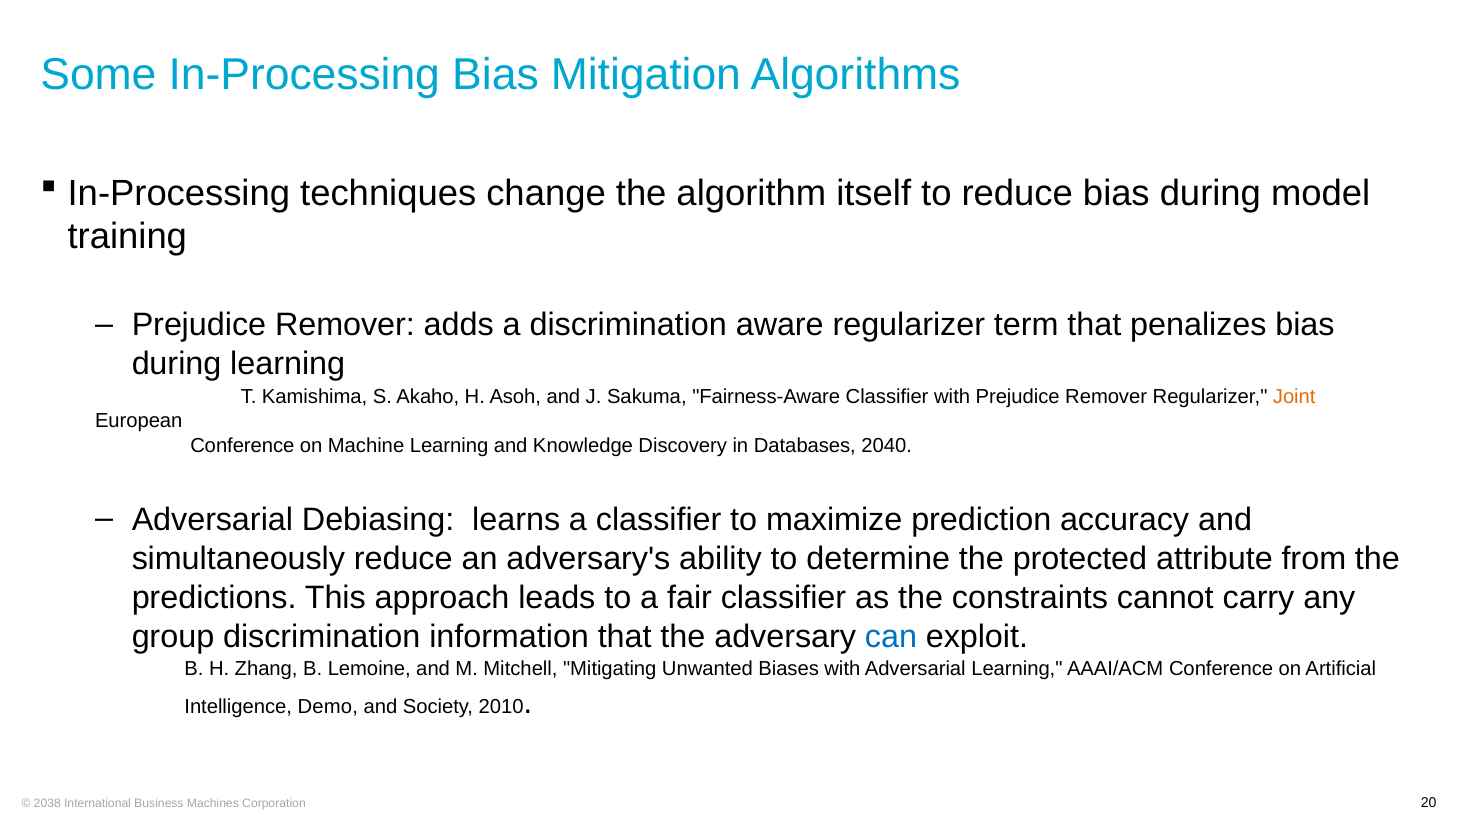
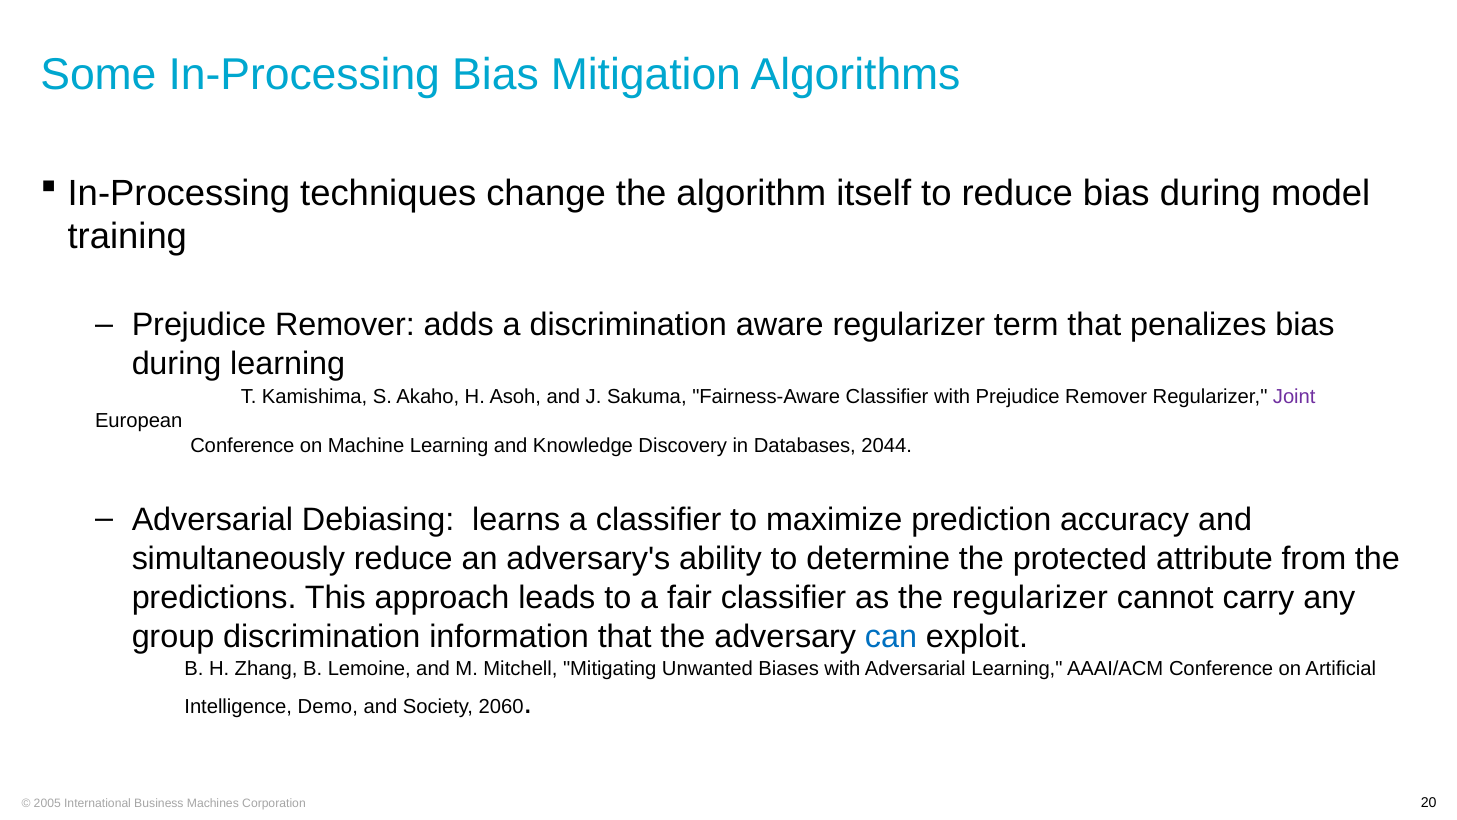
Joint colour: orange -> purple (1294, 396)
2040: 2040 -> 2044 (887, 446)
the constraints: constraints -> regularizer (1030, 597)
2010: 2010 -> 2060 (501, 706)
2038: 2038 -> 2005 (47, 803)
